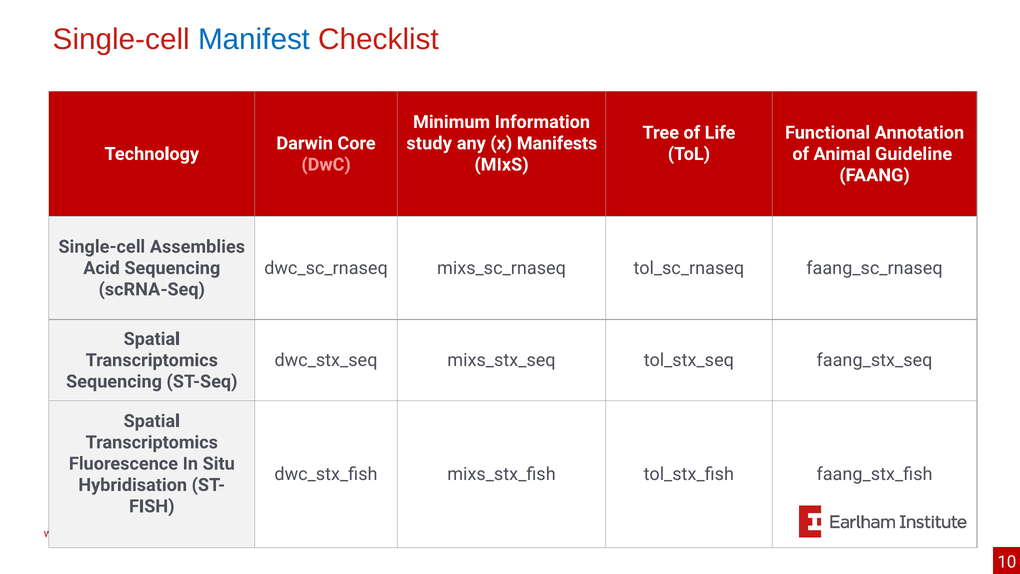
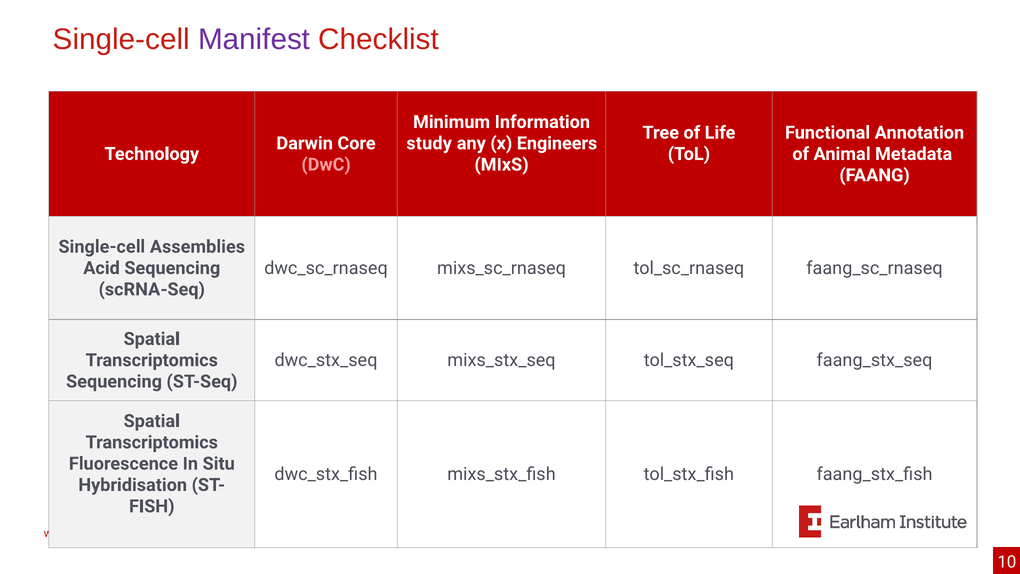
Manifest colour: blue -> purple (254, 39)
Manifests: Manifests -> Engineers (557, 143)
Guideline: Guideline -> Metadata (914, 154)
